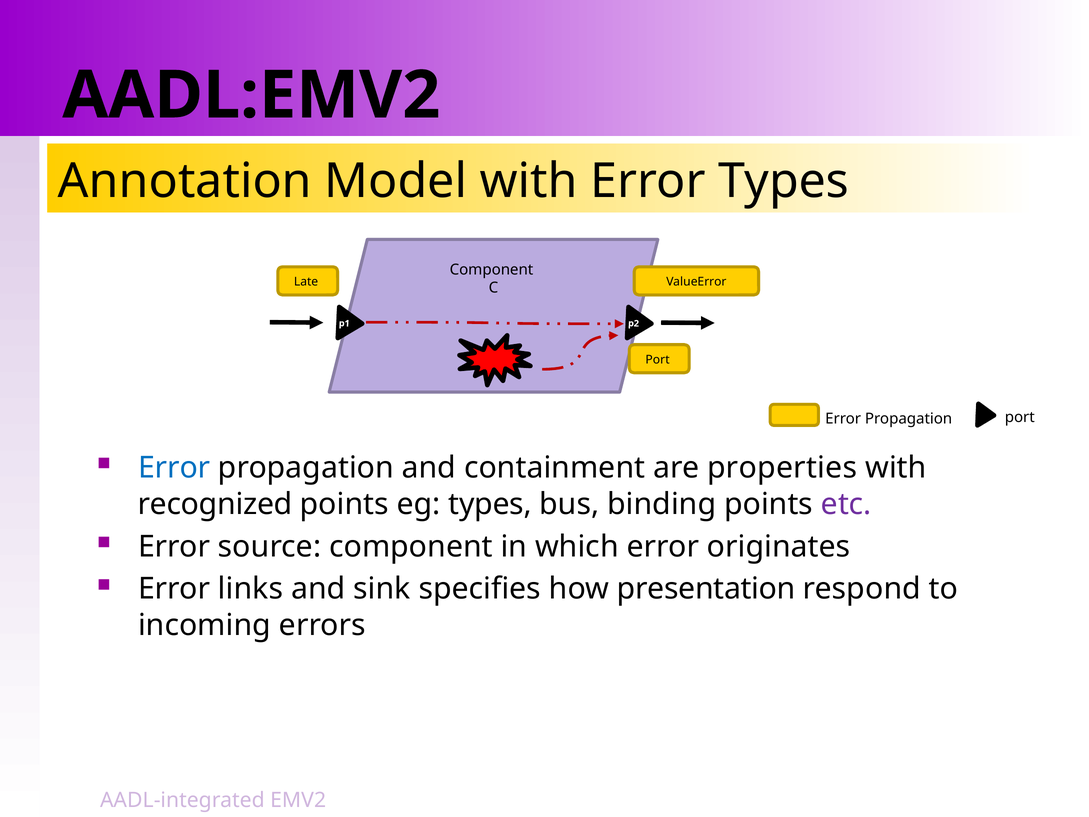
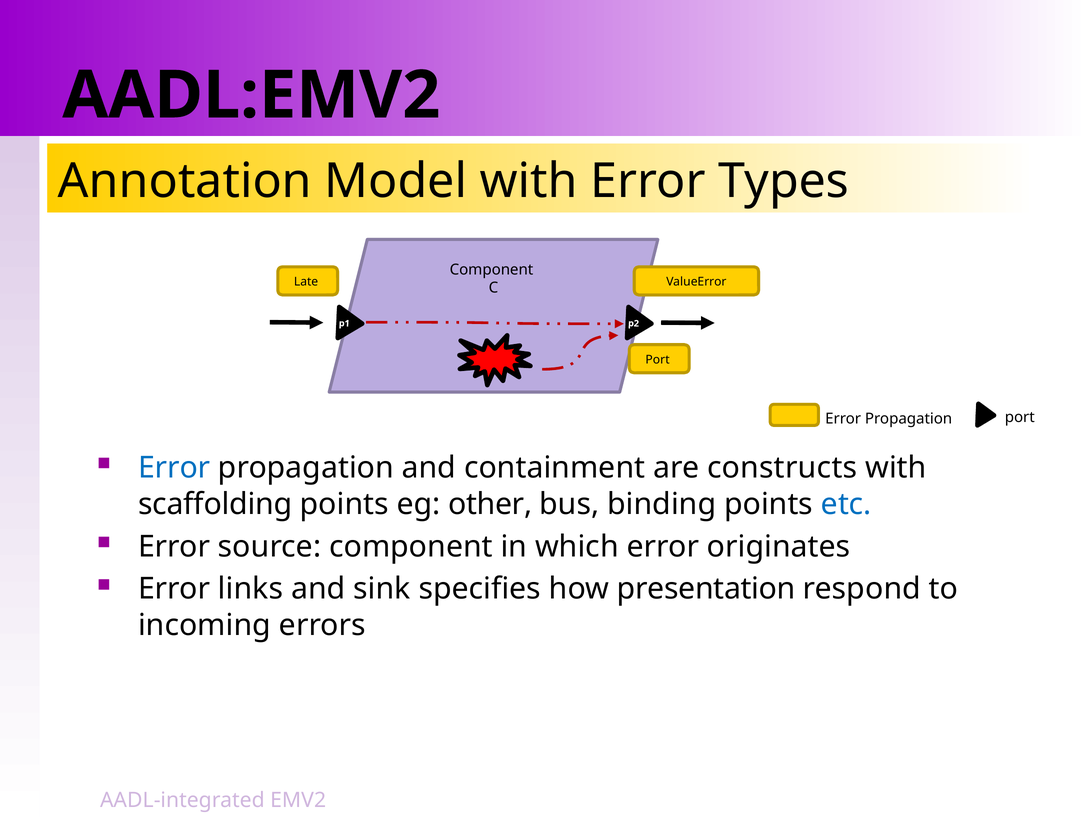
properties: properties -> constructs (782, 468)
recognized: recognized -> scaffolding (215, 504)
eg types: types -> other (490, 504)
etc colour: purple -> blue (846, 504)
